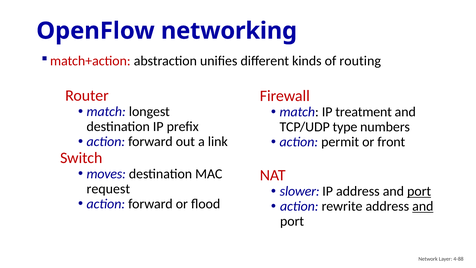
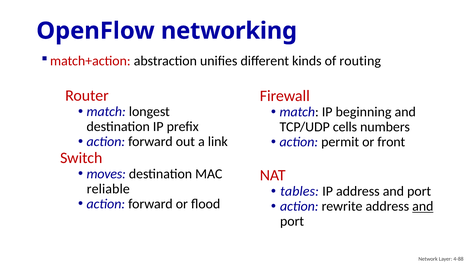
treatment: treatment -> beginning (364, 112)
type: type -> cells (345, 127)
request: request -> reliable (108, 189)
slower: slower -> tables (300, 191)
port underline: present -> none (419, 191)
